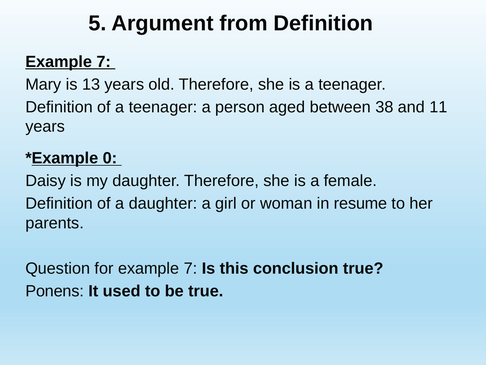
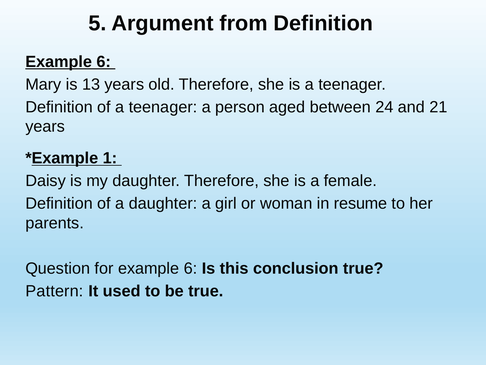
7: 7 -> 6 (104, 62)
38: 38 -> 24 (384, 107)
11: 11 -> 21 (439, 107)
0: 0 -> 1 (110, 158)
for example 7: 7 -> 6 (190, 268)
Ponens: Ponens -> Pattern (54, 291)
